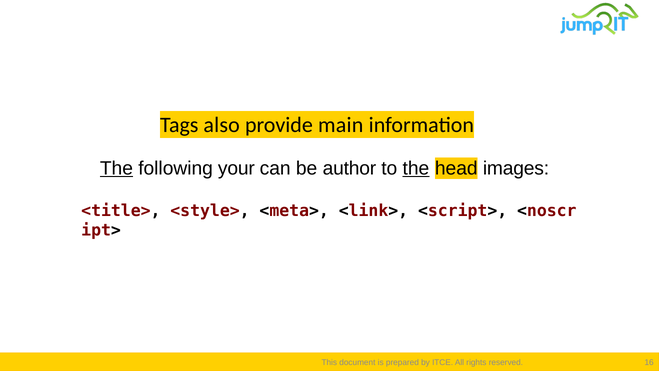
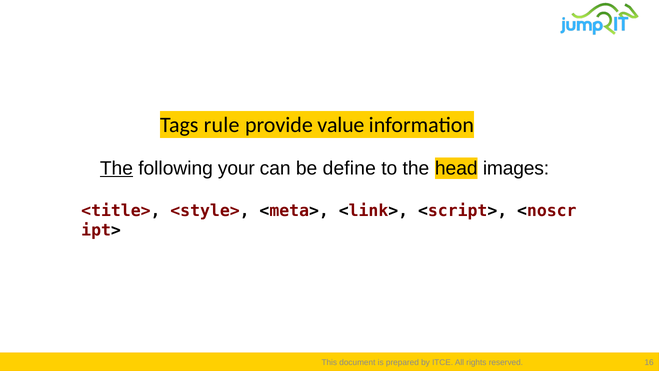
also: also -> rule (222, 125)
main: main -> value (341, 125)
author: author -> define (349, 168)
the underline: present -> none (416, 168)
